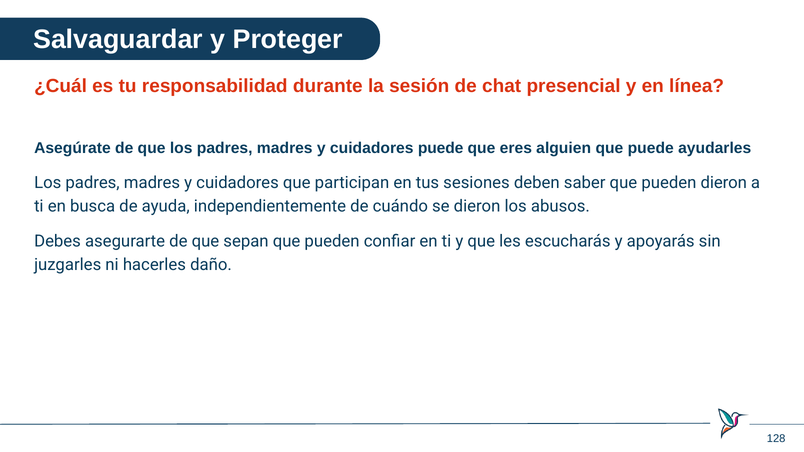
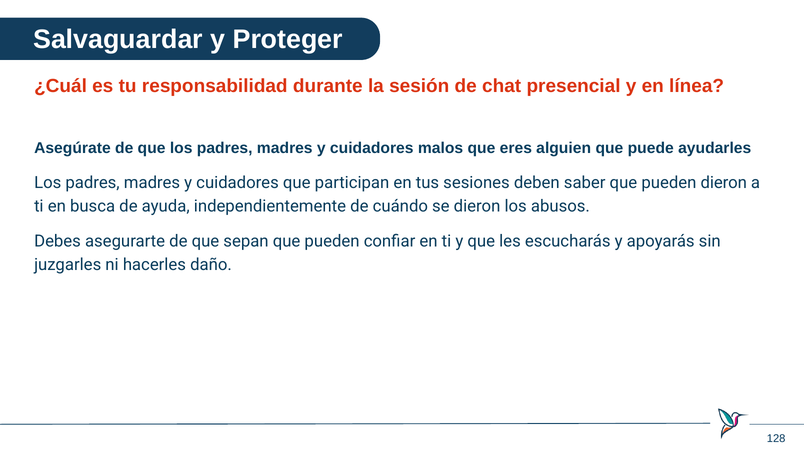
cuidadores puede: puede -> malos (441, 148)
